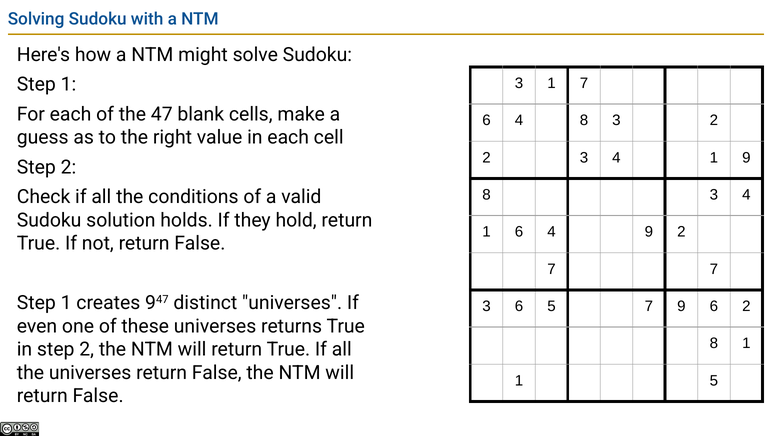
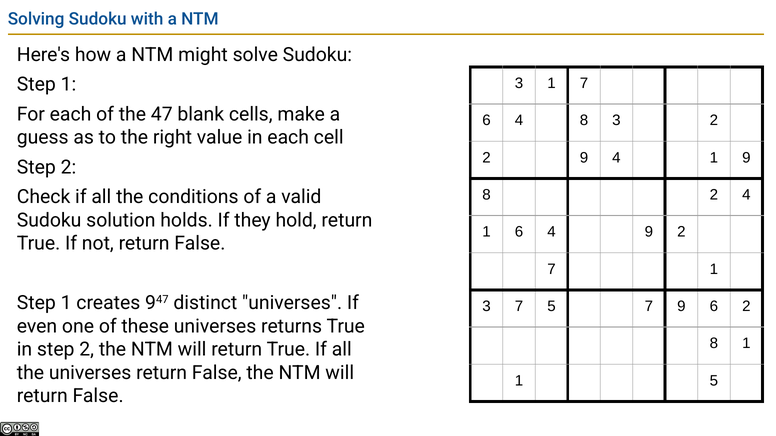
2 3: 3 -> 9 (584, 158)
3: 3 -> 2 (714, 195)
7 7: 7 -> 1 (714, 269)
3 6: 6 -> 7 (519, 307)
